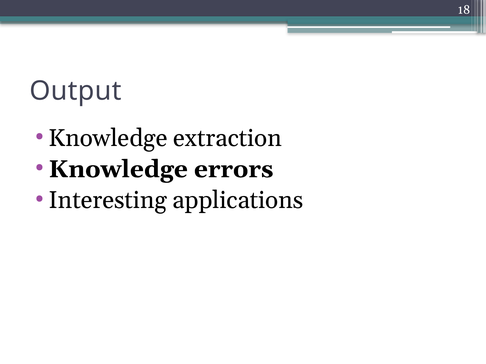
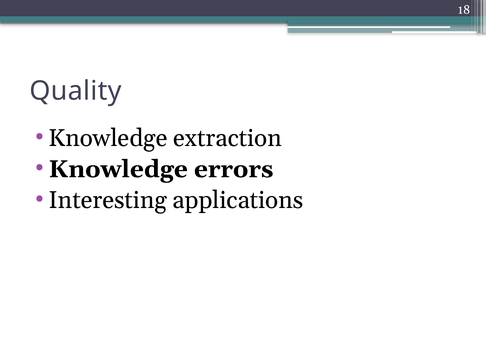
Output: Output -> Quality (76, 91)
